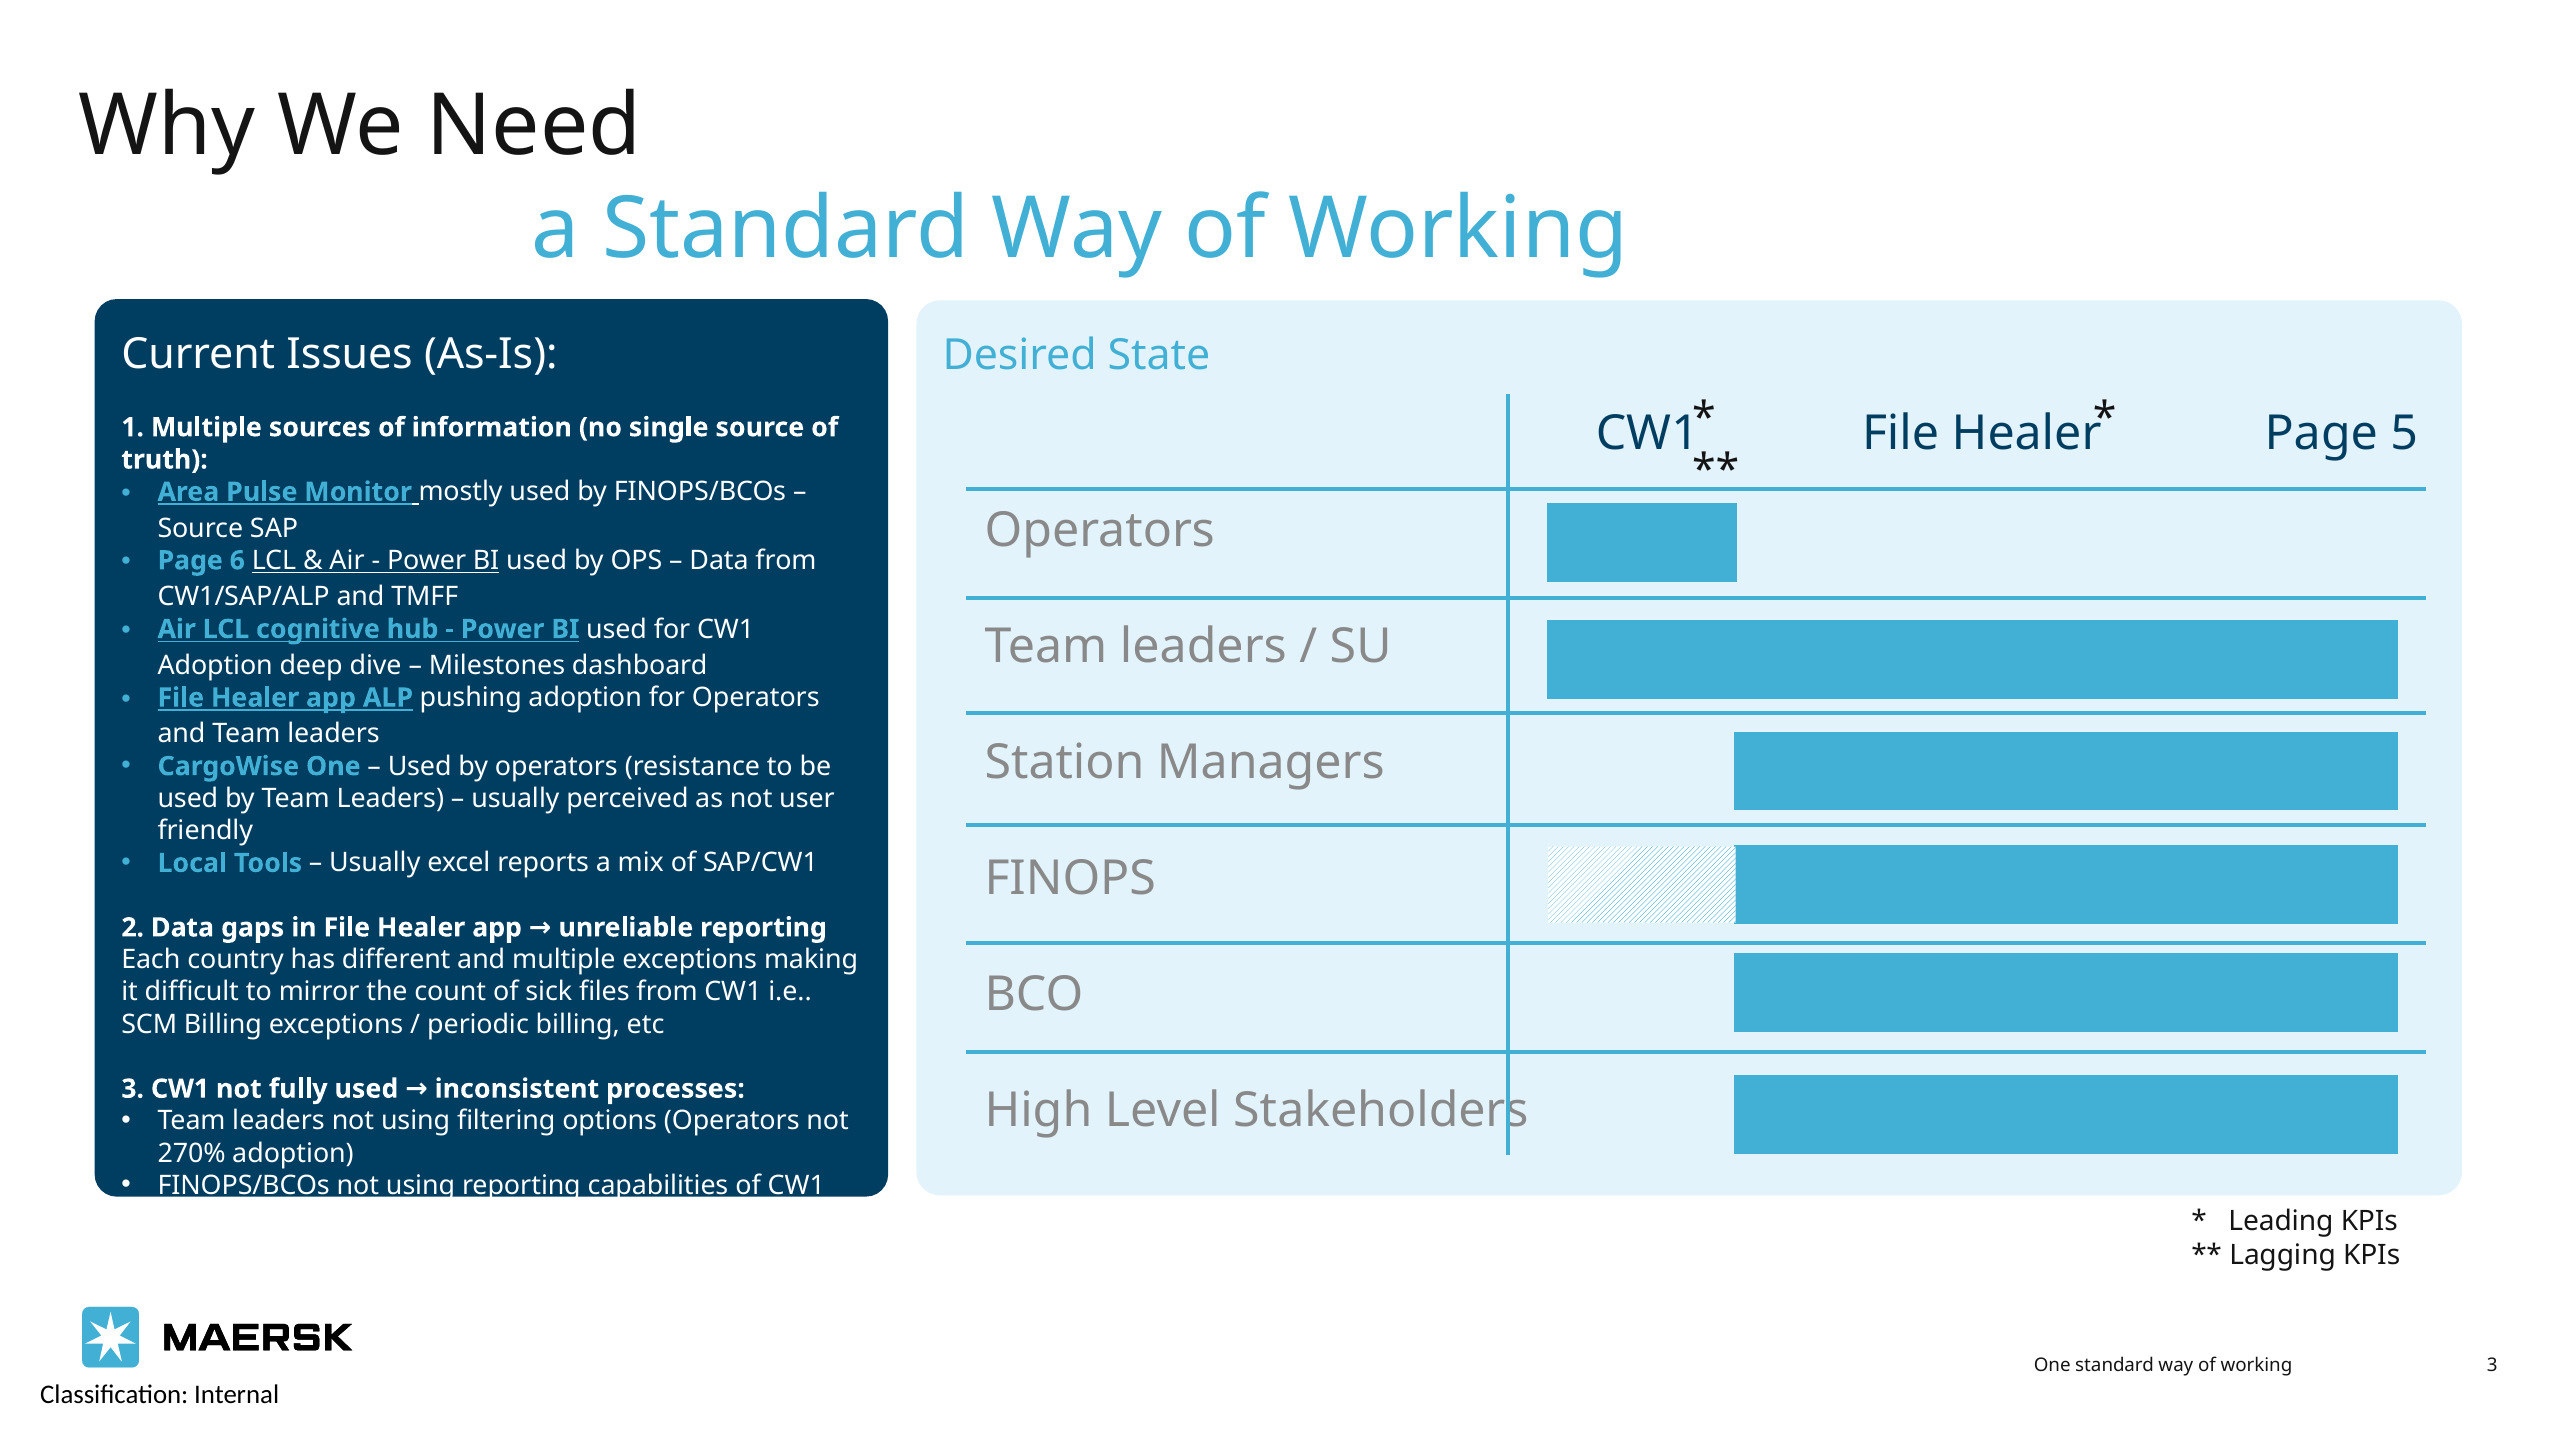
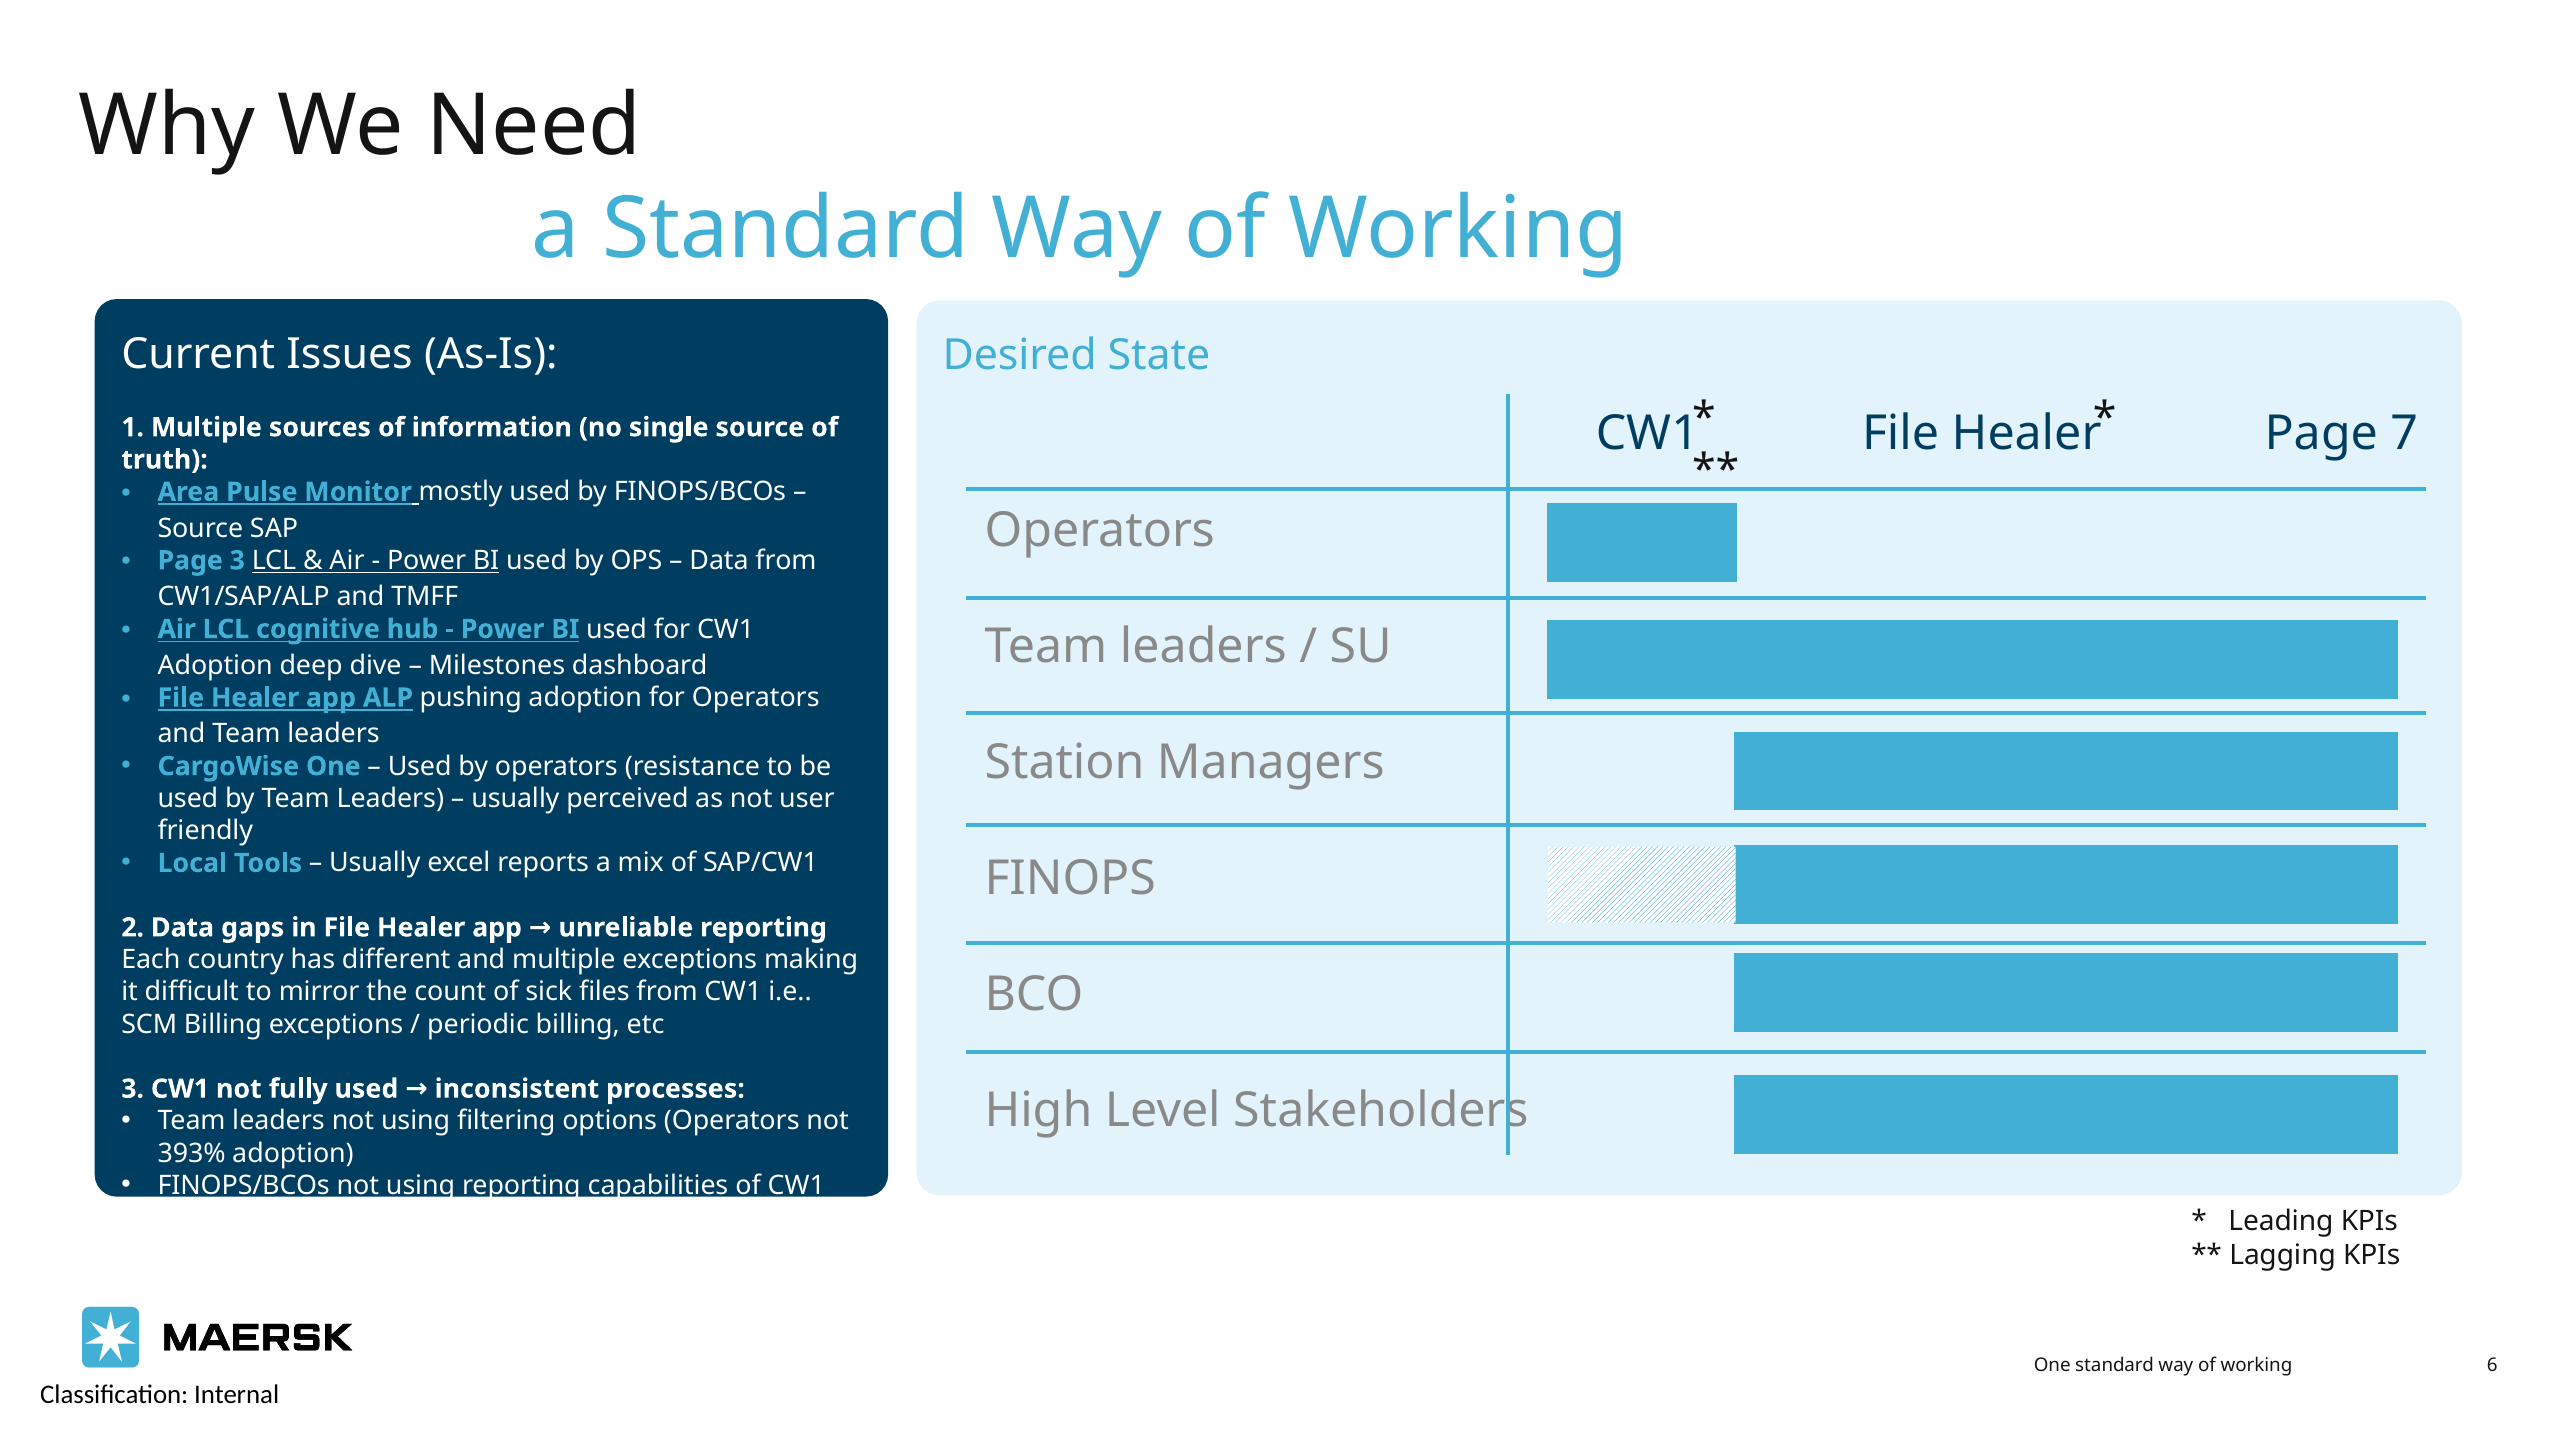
5: 5 -> 7 (2404, 434)
Page 6: 6 -> 3 (237, 561)
270%: 270% -> 393% (192, 1153)
working 3: 3 -> 6 (2492, 1366)
